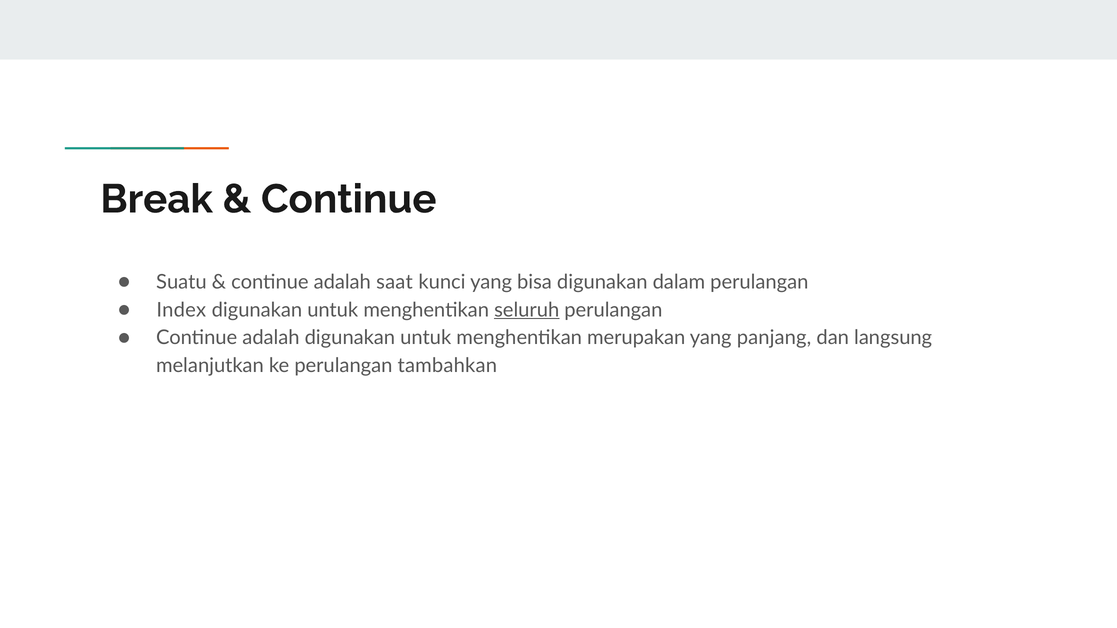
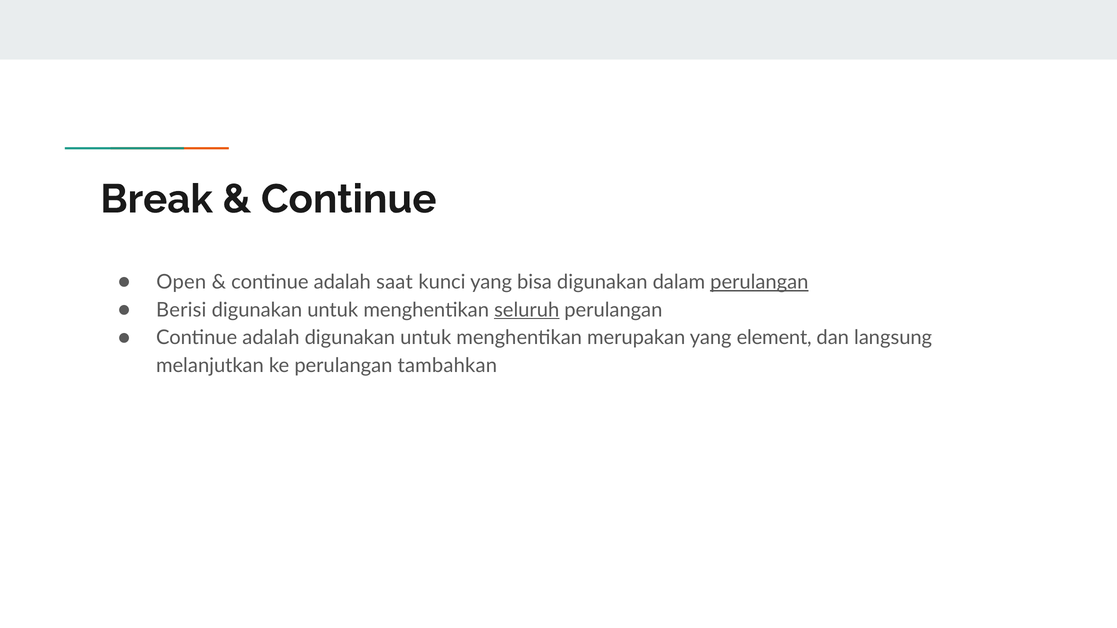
Suatu: Suatu -> Open (181, 282)
perulangan underline: none -> present (759, 282)
Index: Index -> Berisi (181, 310)
panjang: panjang -> element (774, 338)
